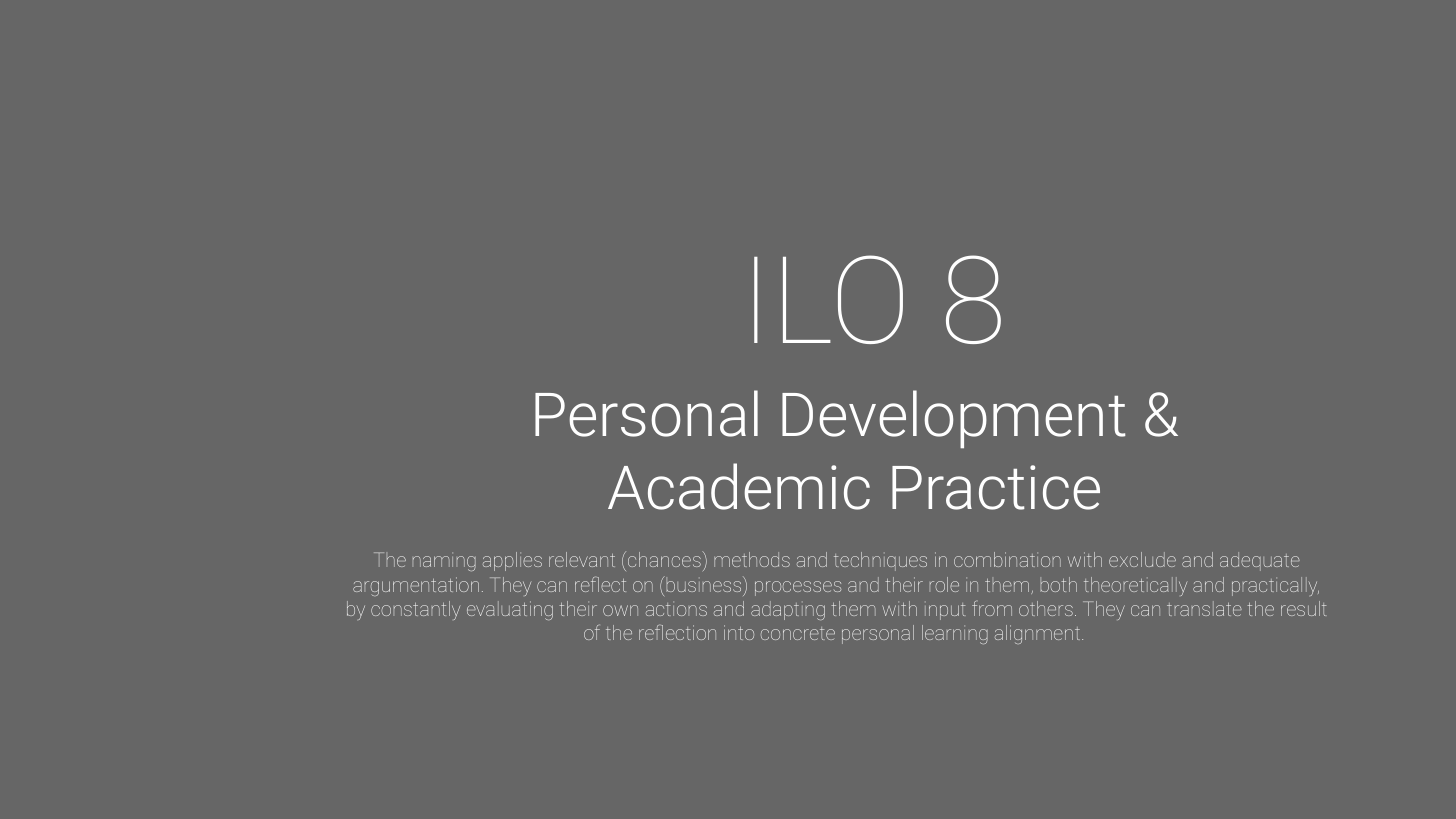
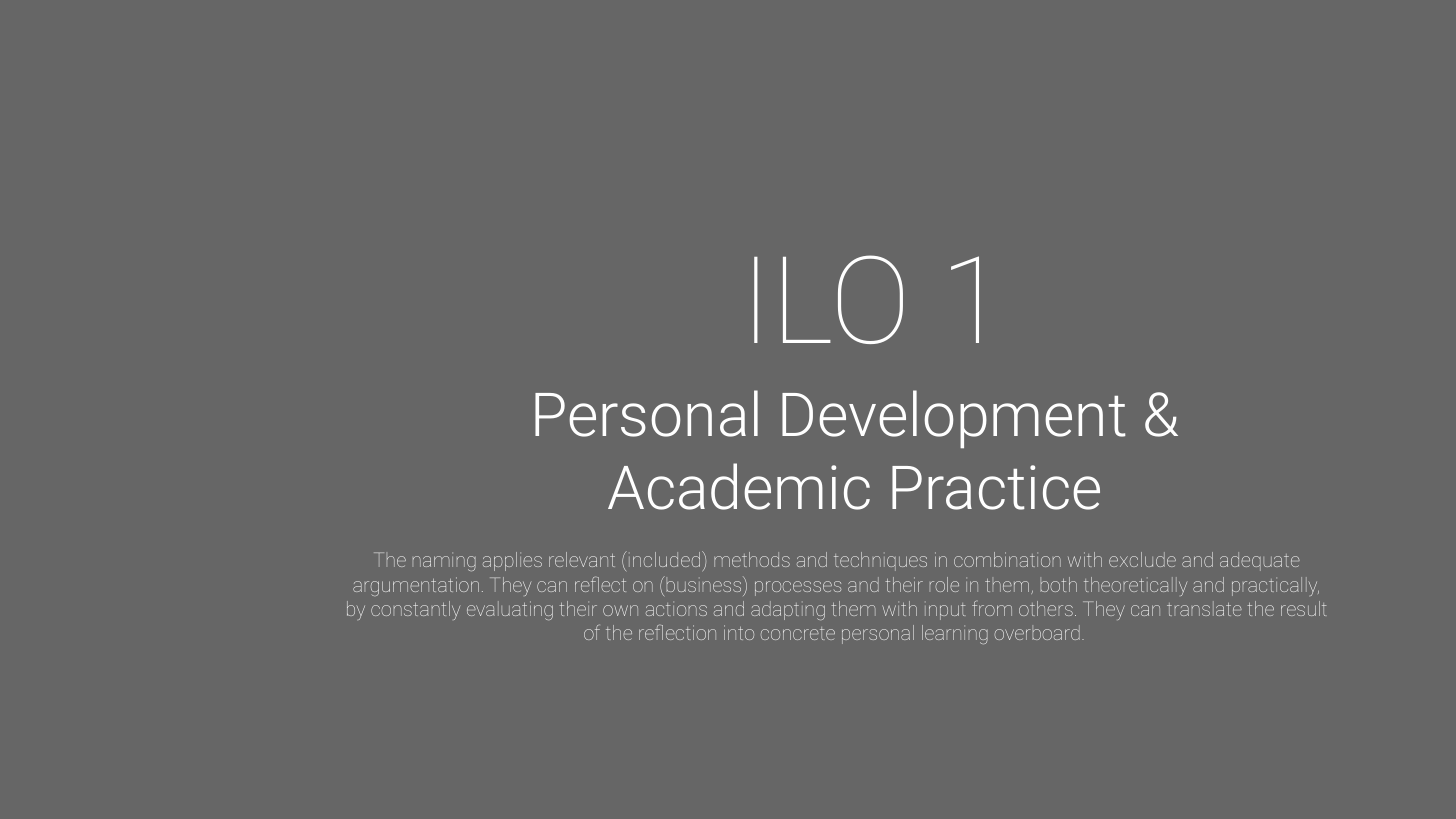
8: 8 -> 1 (974, 304)
chances: chances -> included (665, 561)
alignment: alignment -> overboard (1040, 634)
